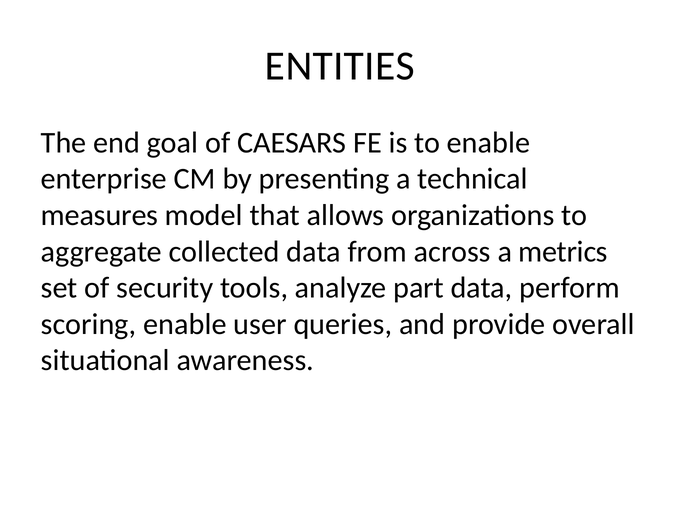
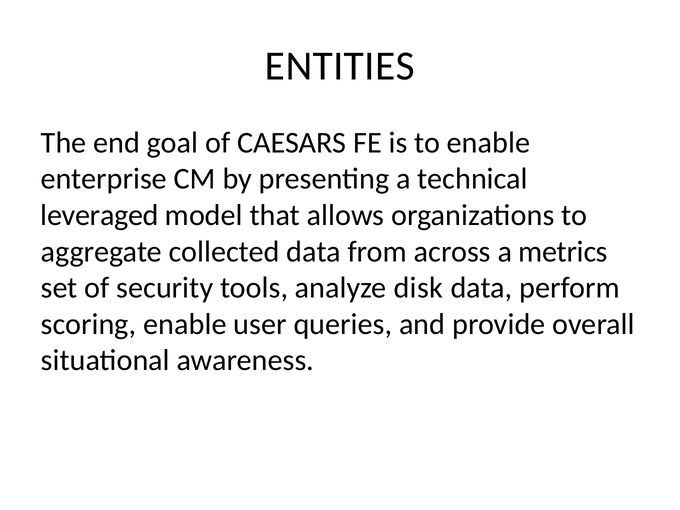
measures: measures -> leveraged (100, 215)
part: part -> disk (418, 288)
